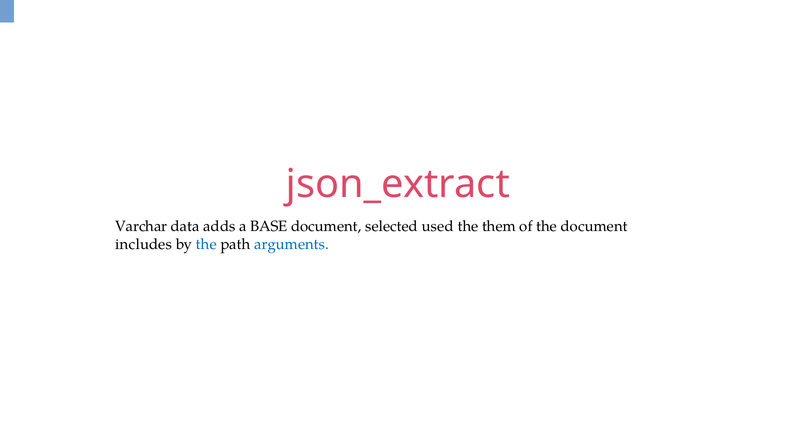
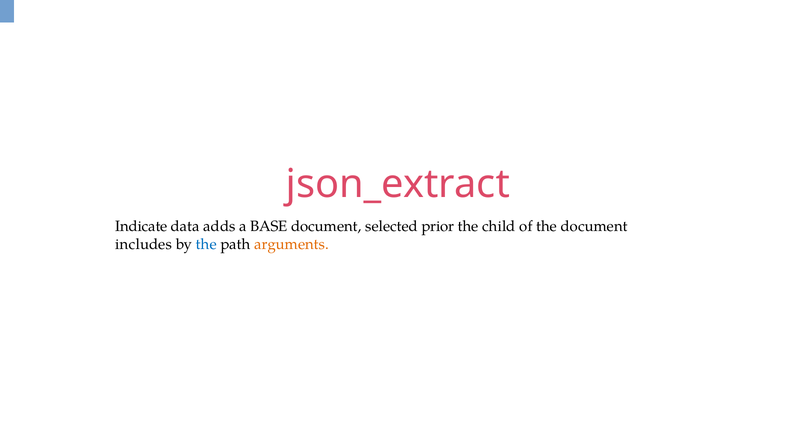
Varchar: Varchar -> Indicate (141, 226)
used: used -> prior (438, 226)
them: them -> child (499, 226)
arguments colour: blue -> orange (292, 244)
